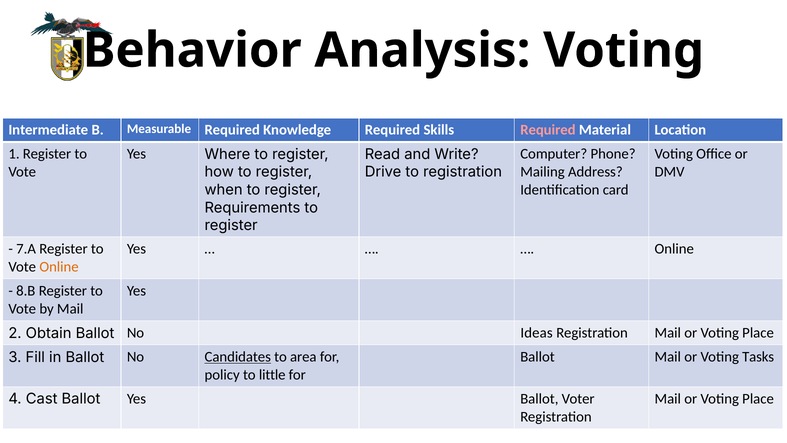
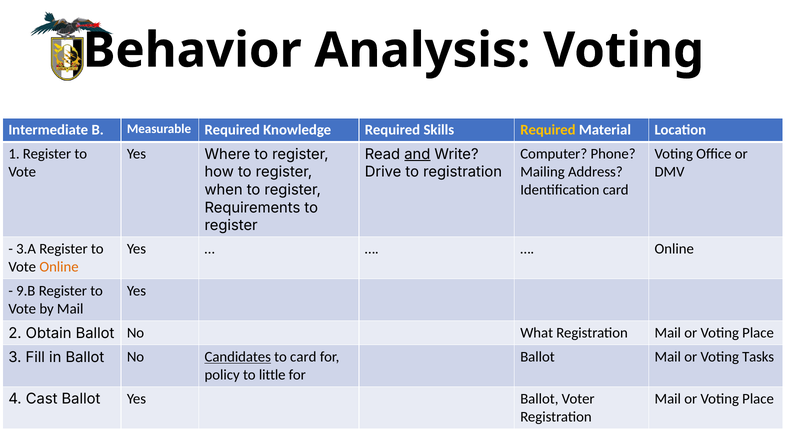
Required colour: pink -> yellow (548, 130)
and underline: none -> present (417, 154)
7.A: 7.A -> 3.A (26, 249)
8.B: 8.B -> 9.B (26, 291)
Ideas: Ideas -> What (537, 333)
to area: area -> card (303, 357)
